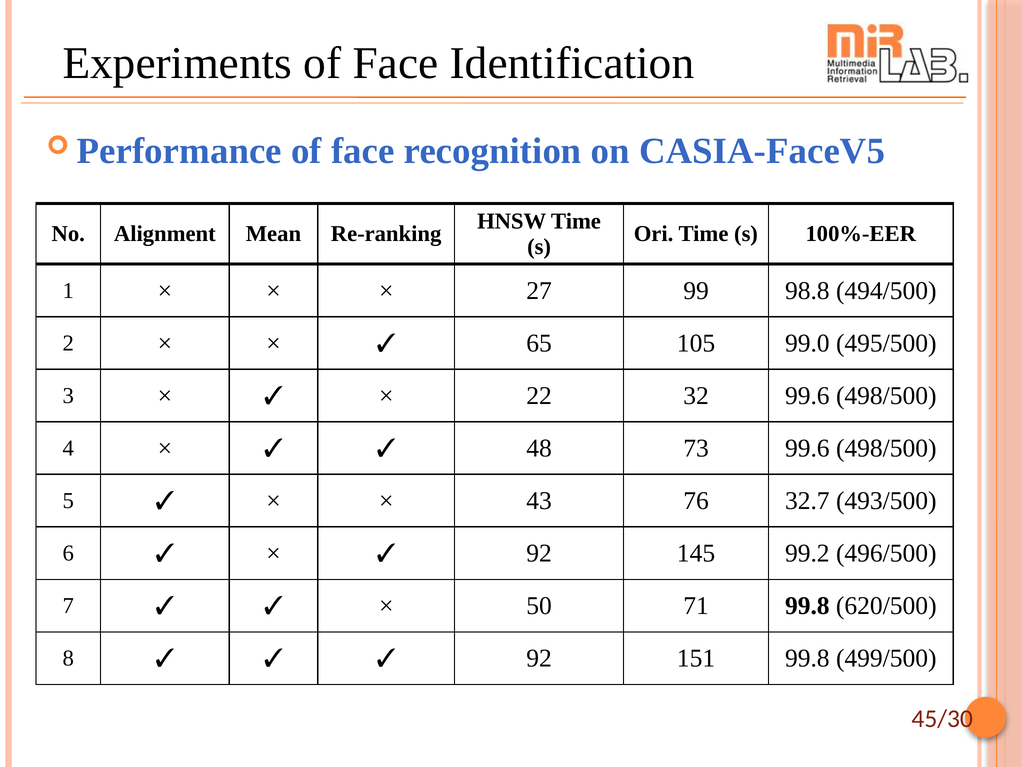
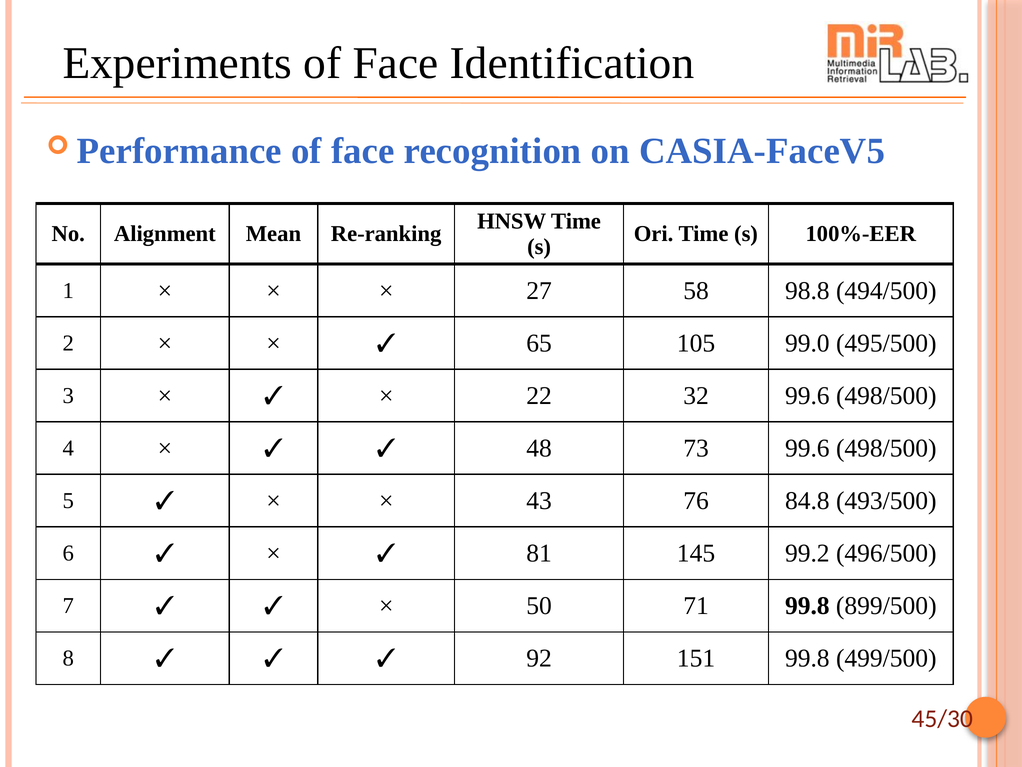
99: 99 -> 58 (696, 290)
32.7: 32.7 -> 84.8 (807, 500)
92: 92 -> 81 (539, 553)
620/500: 620/500 -> 899/500 (886, 605)
